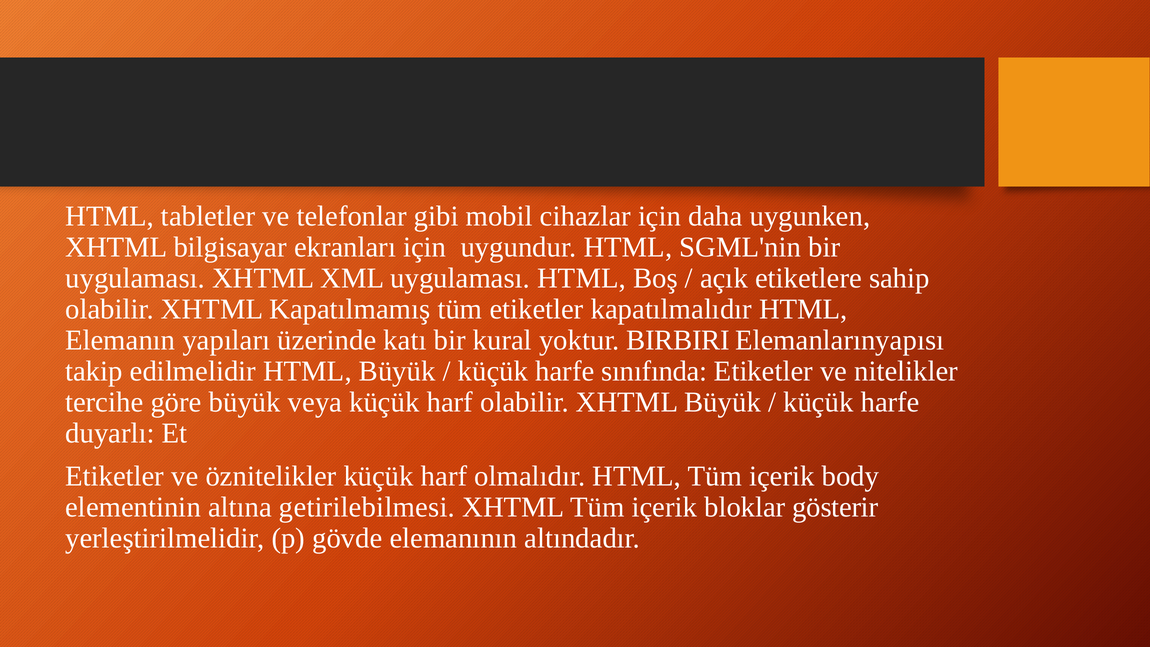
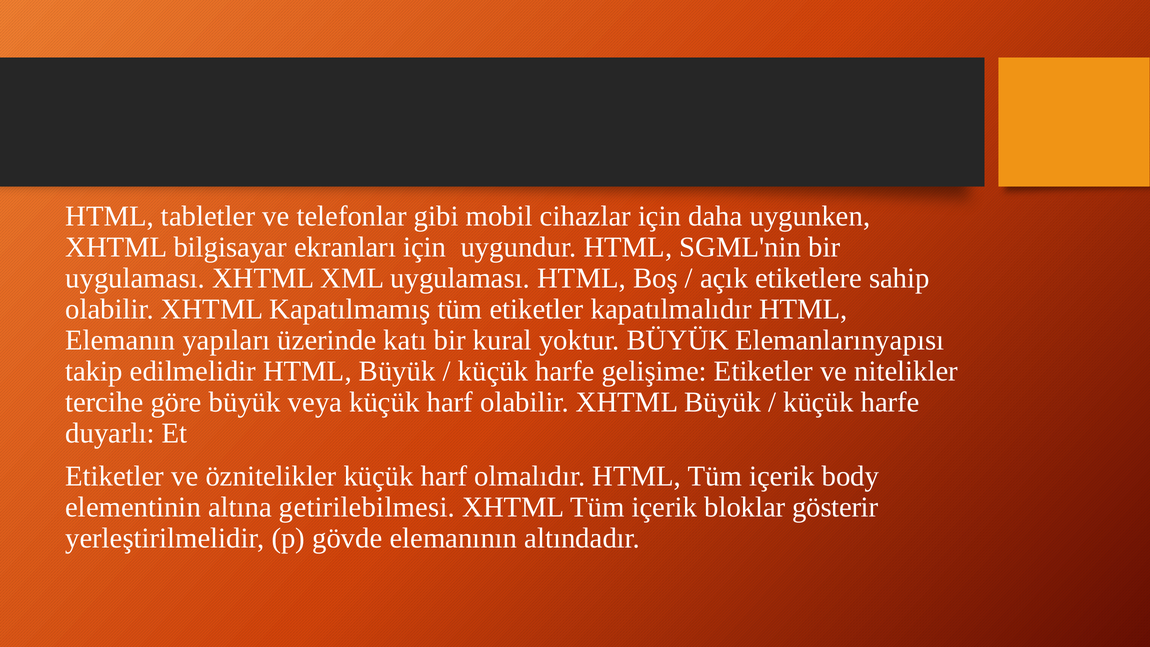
yoktur BIRBIRI: BIRBIRI -> BÜYÜK (678, 340)
sınıfında: sınıfında -> gelişime (654, 371)
